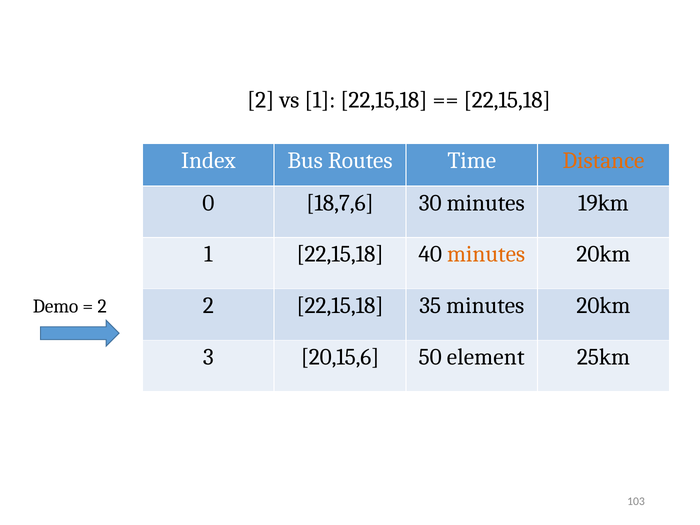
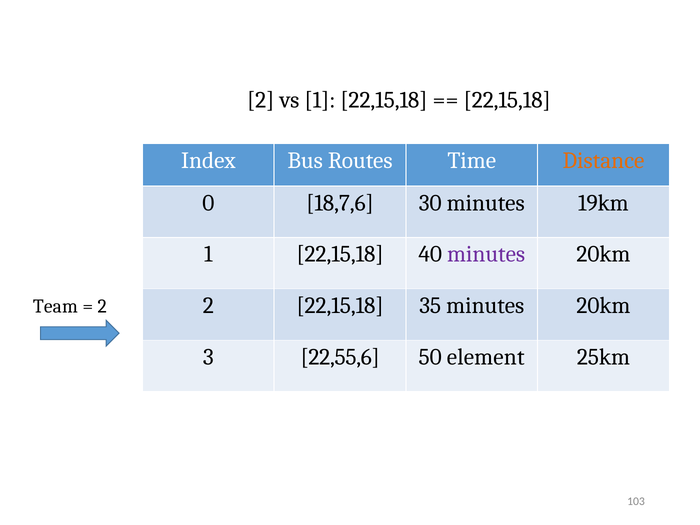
minutes colour: orange -> purple (486, 254)
Demo: Demo -> Team (55, 306)
20,15,6: 20,15,6 -> 22,55,6 (340, 357)
